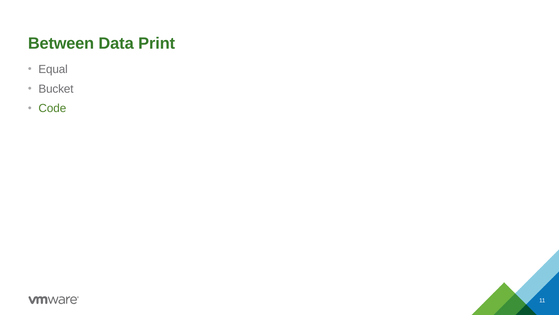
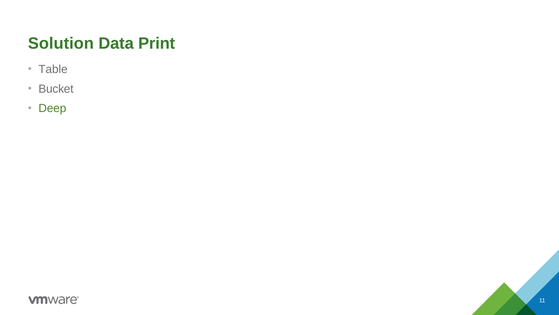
Between: Between -> Solution (61, 44)
Equal: Equal -> Table (53, 69)
Code: Code -> Deep (52, 108)
